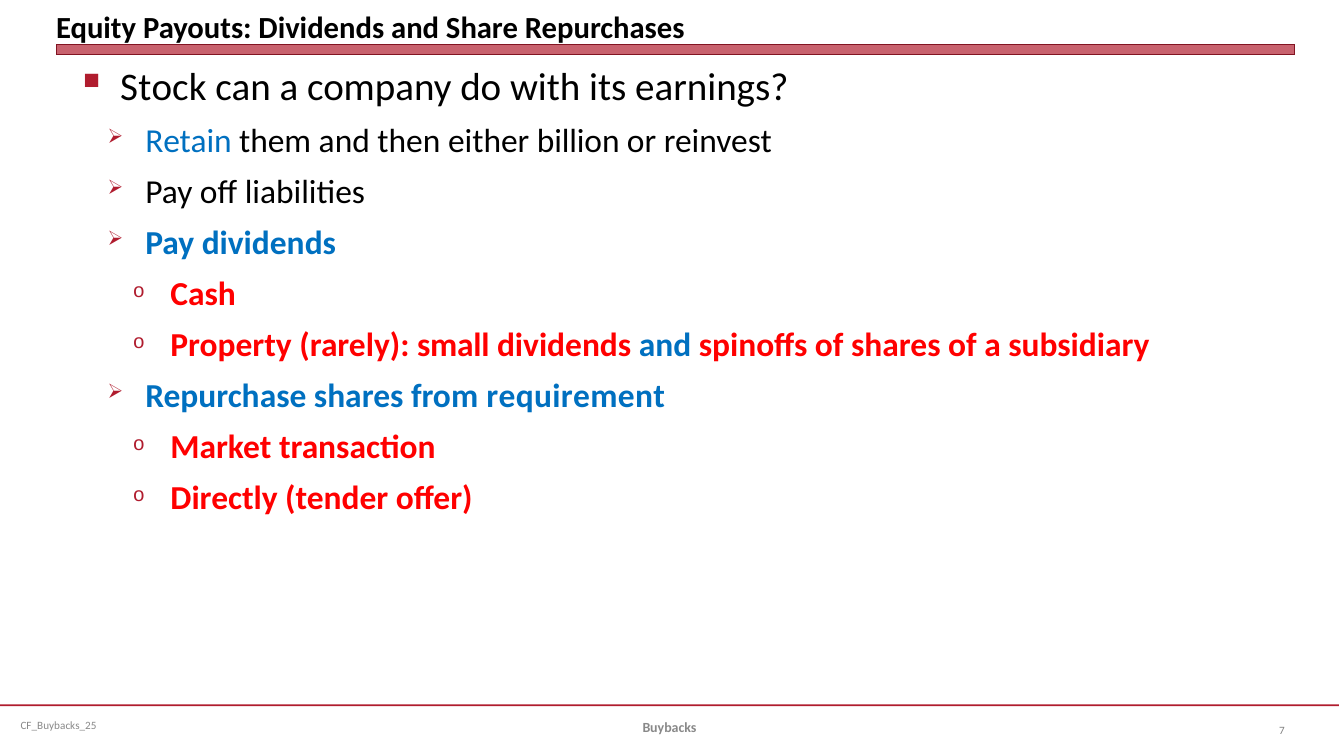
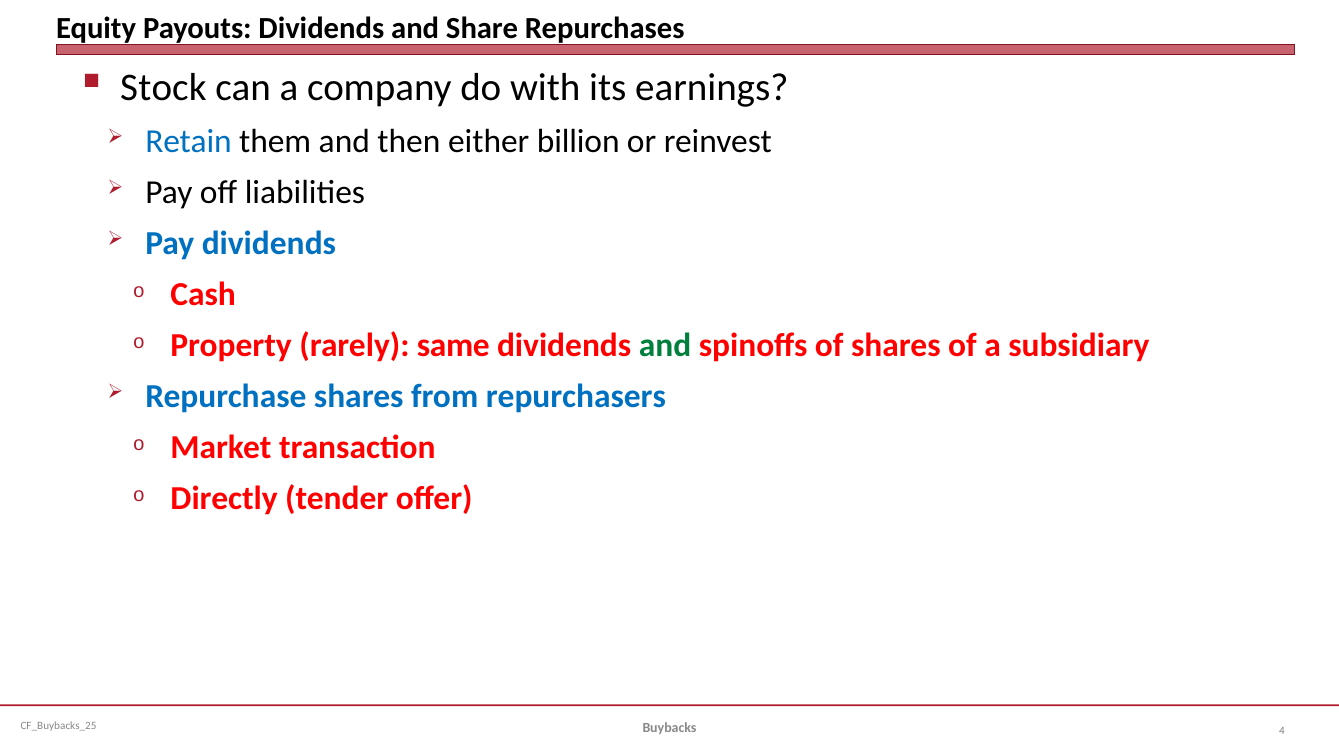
small: small -> same (453, 345)
and colour: blue -> green (665, 345)
requirement: requirement -> repurchasers (576, 396)
7: 7 -> 4 (1282, 731)
